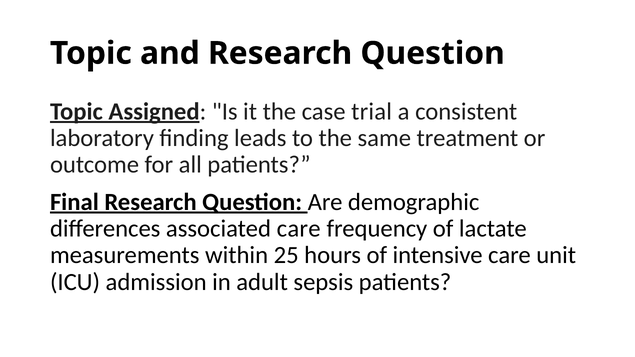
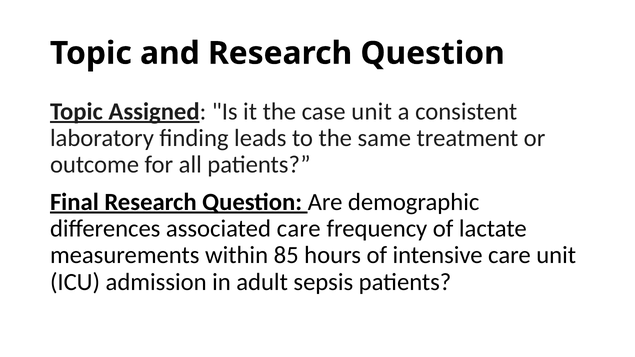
case trial: trial -> unit (372, 111)
25: 25 -> 85 (286, 255)
